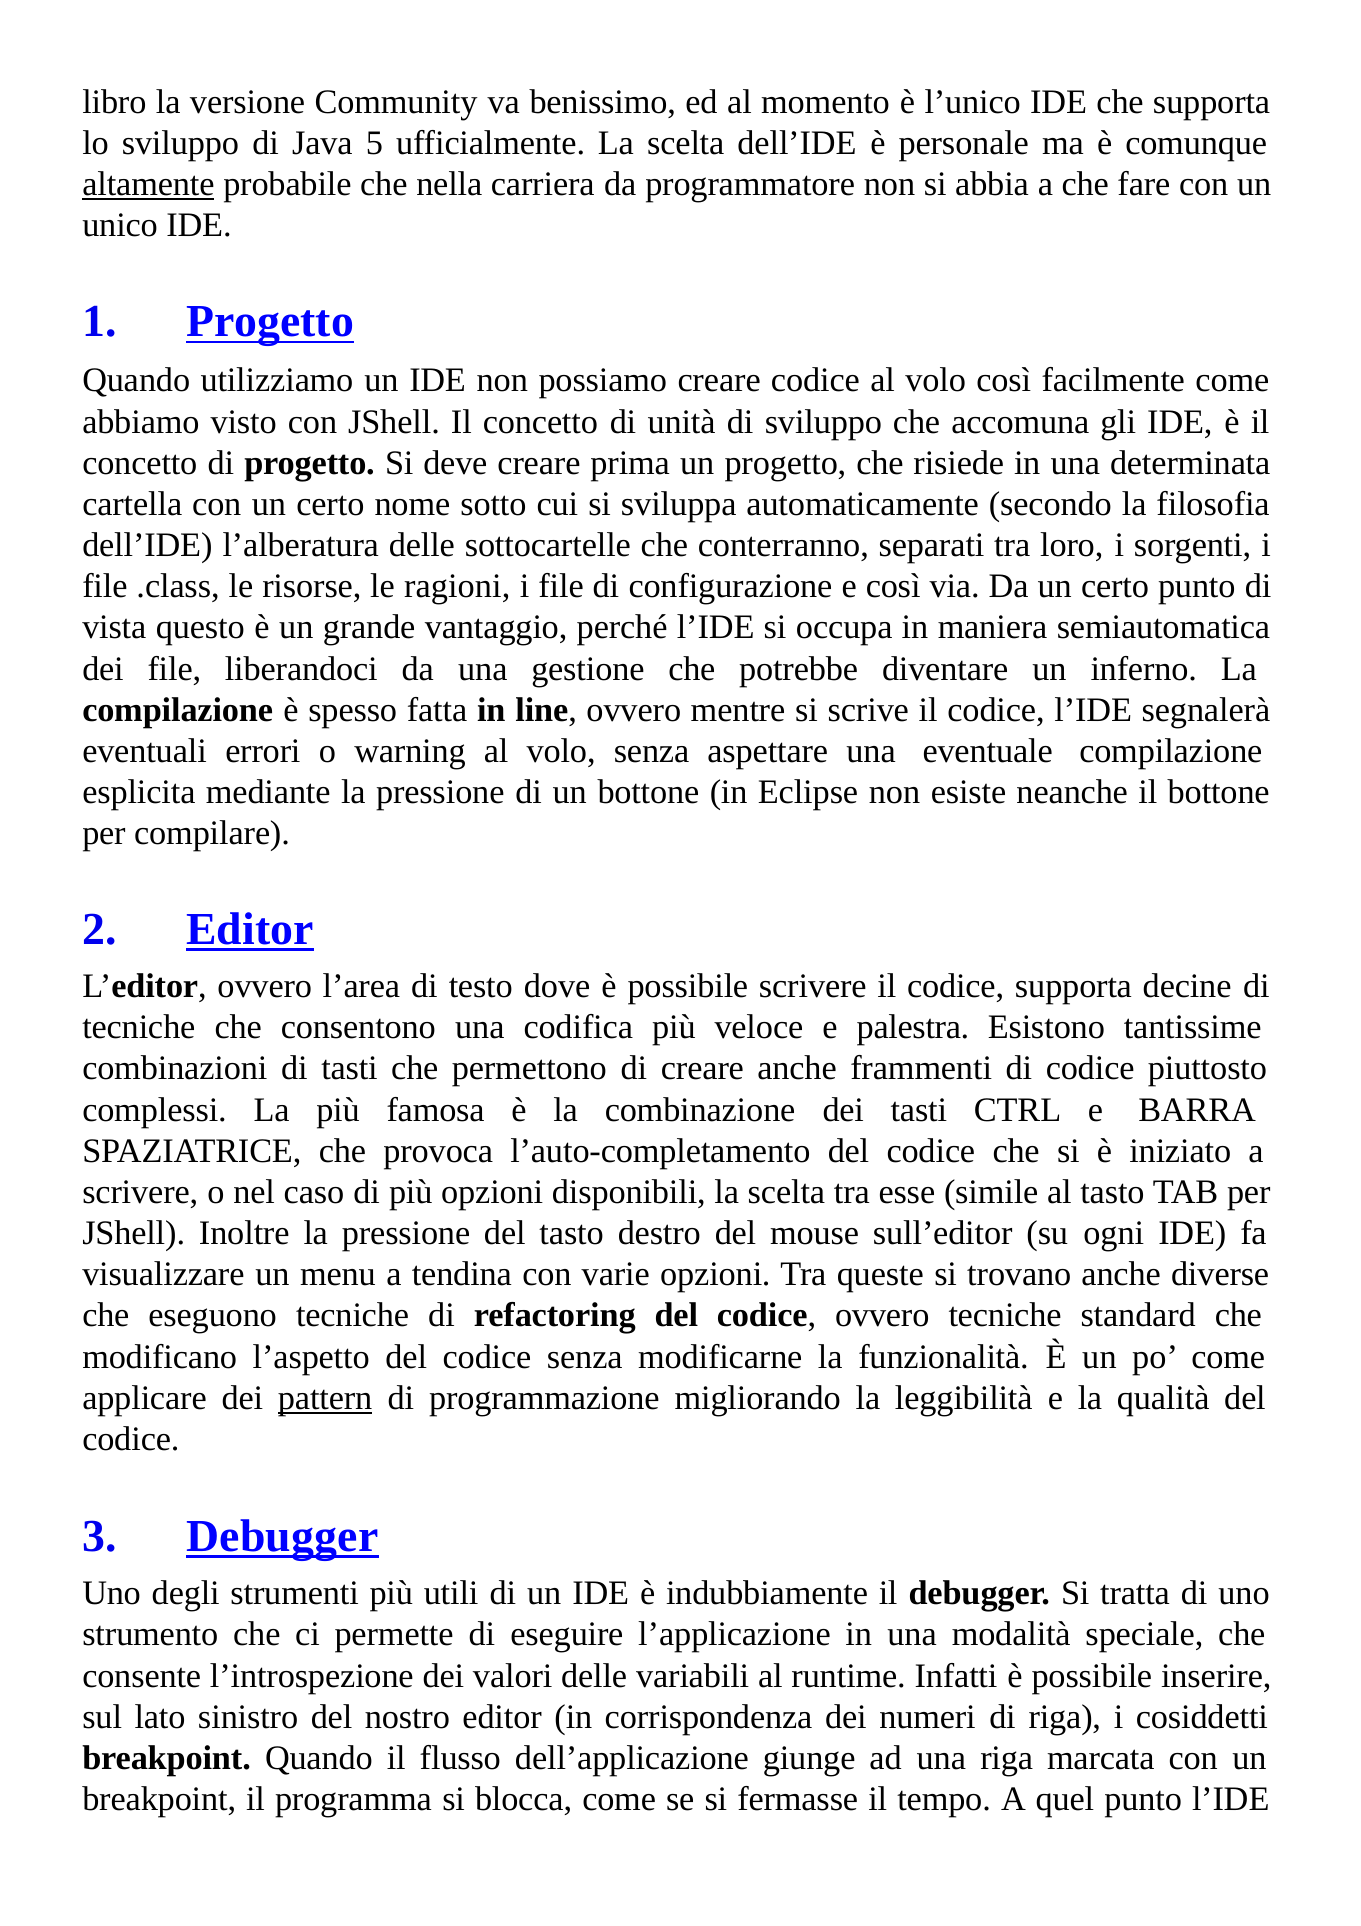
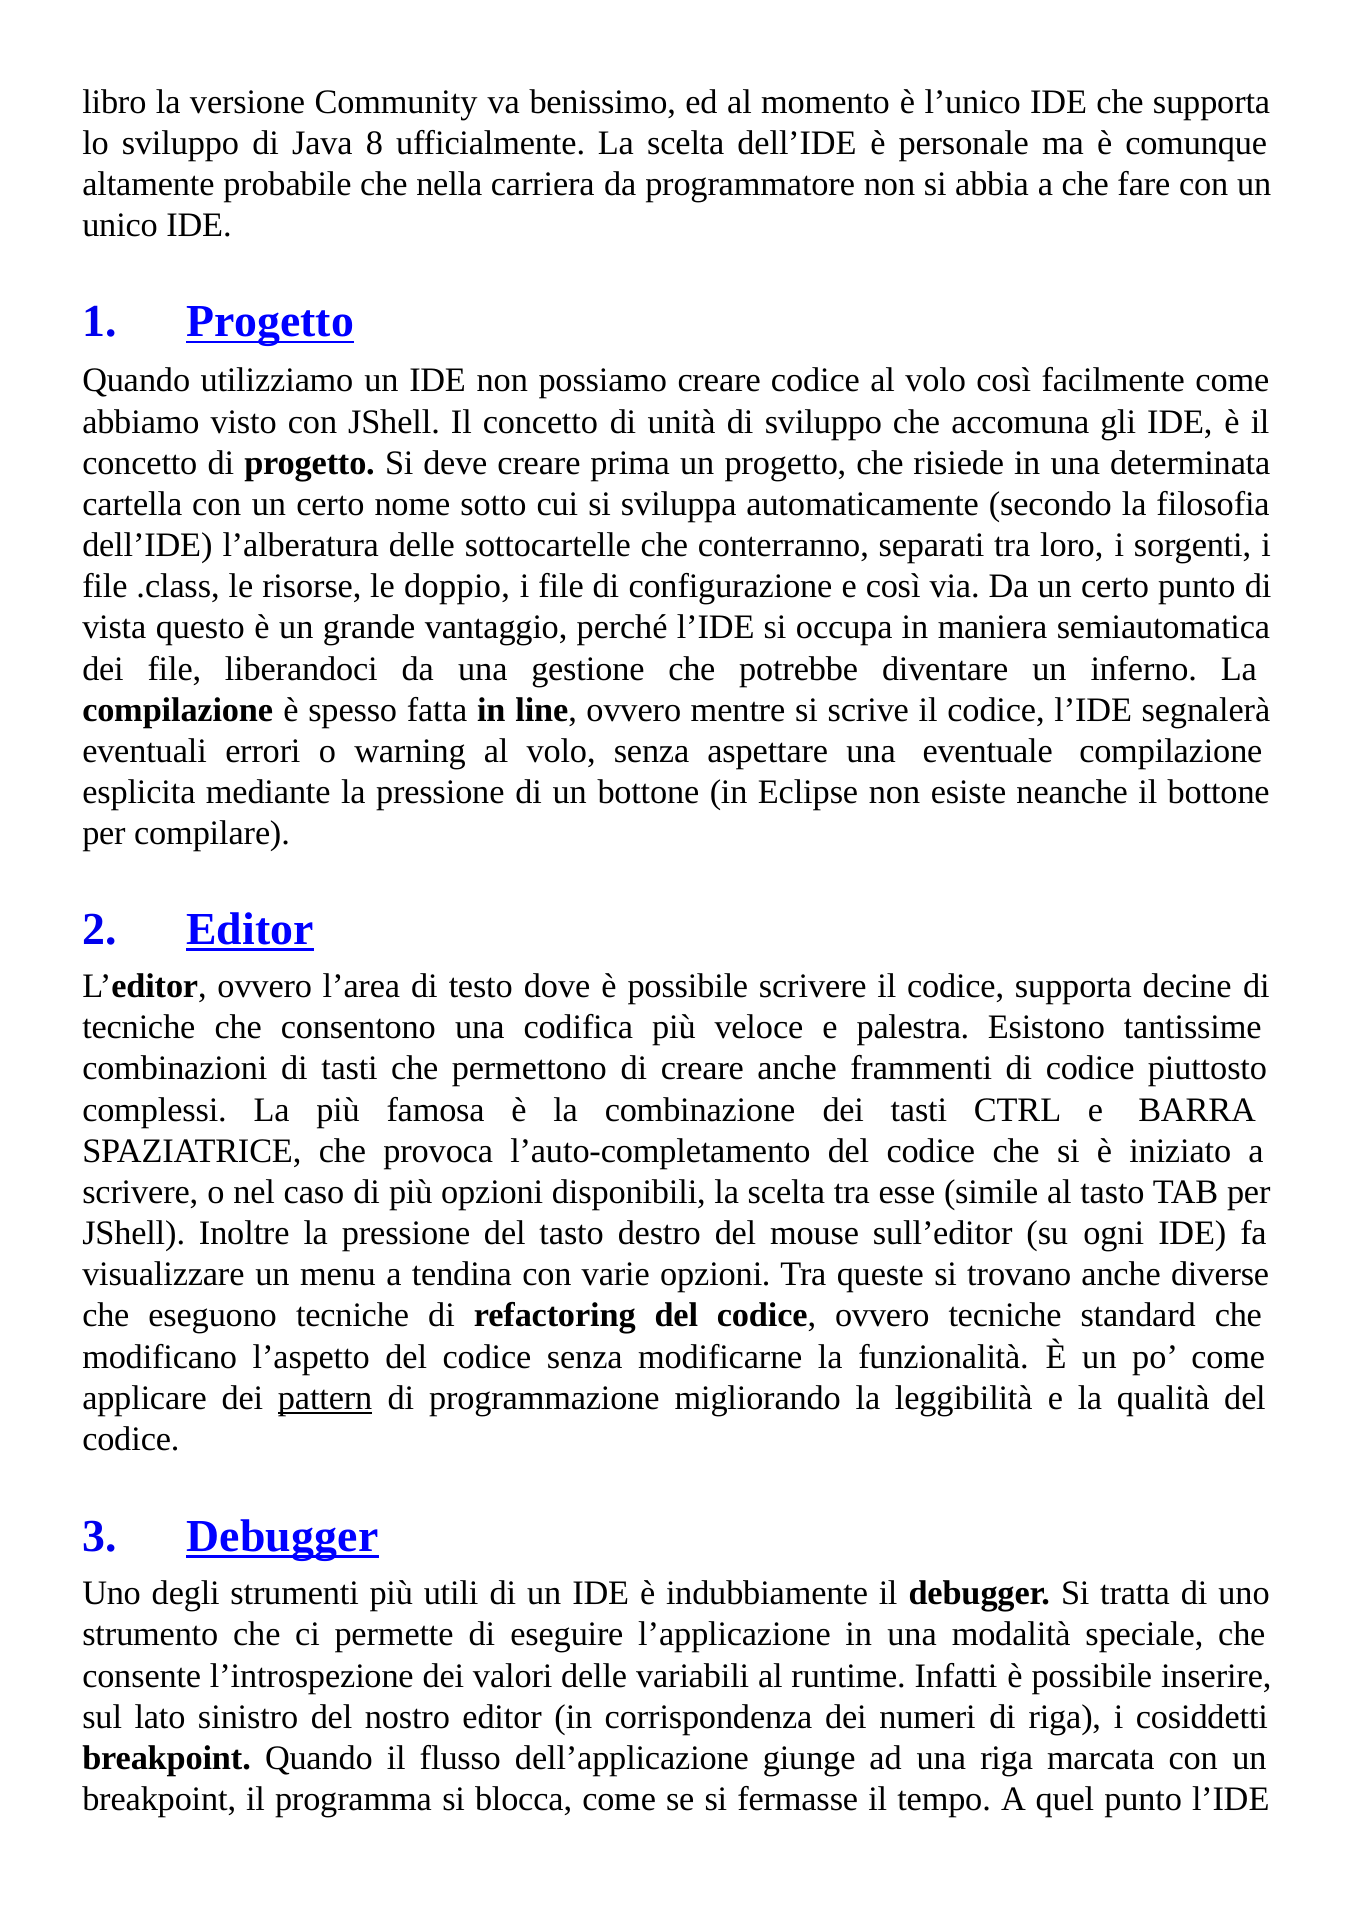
5: 5 -> 8 (374, 143)
altamente underline: present -> none (148, 184)
ragioni: ragioni -> doppio (457, 586)
